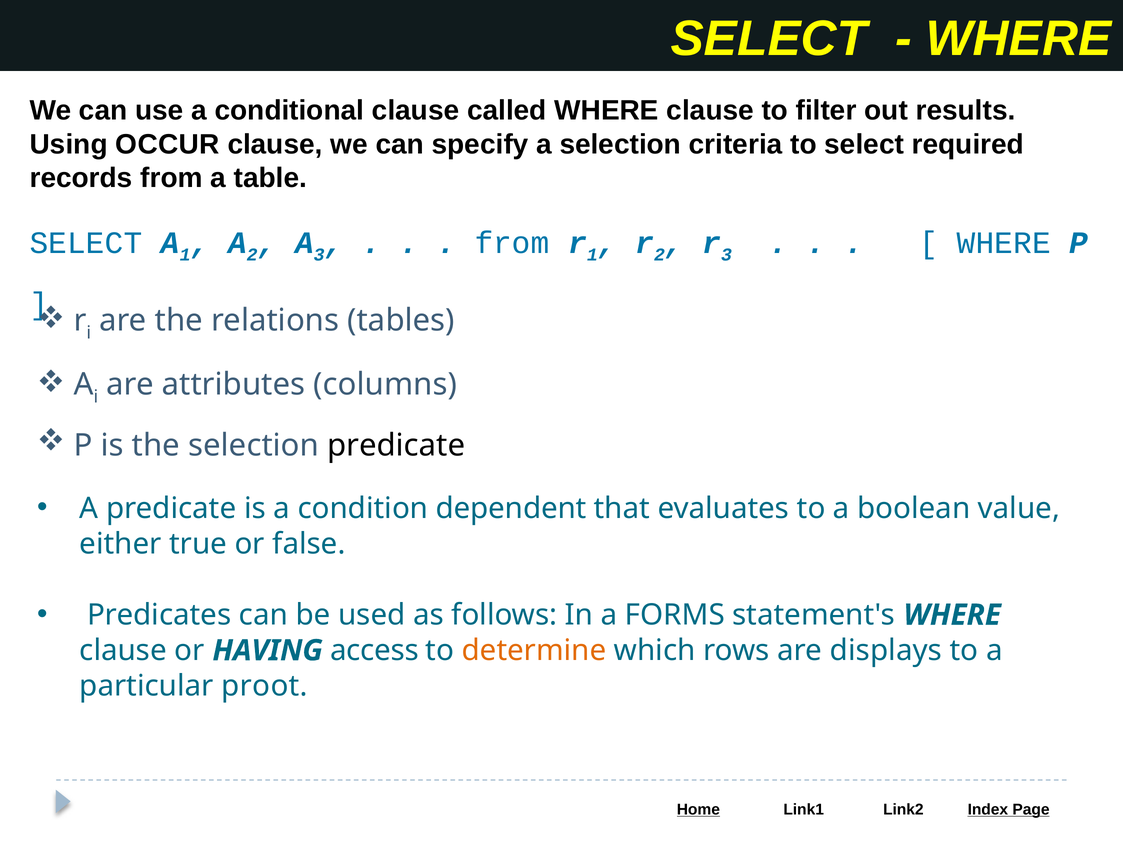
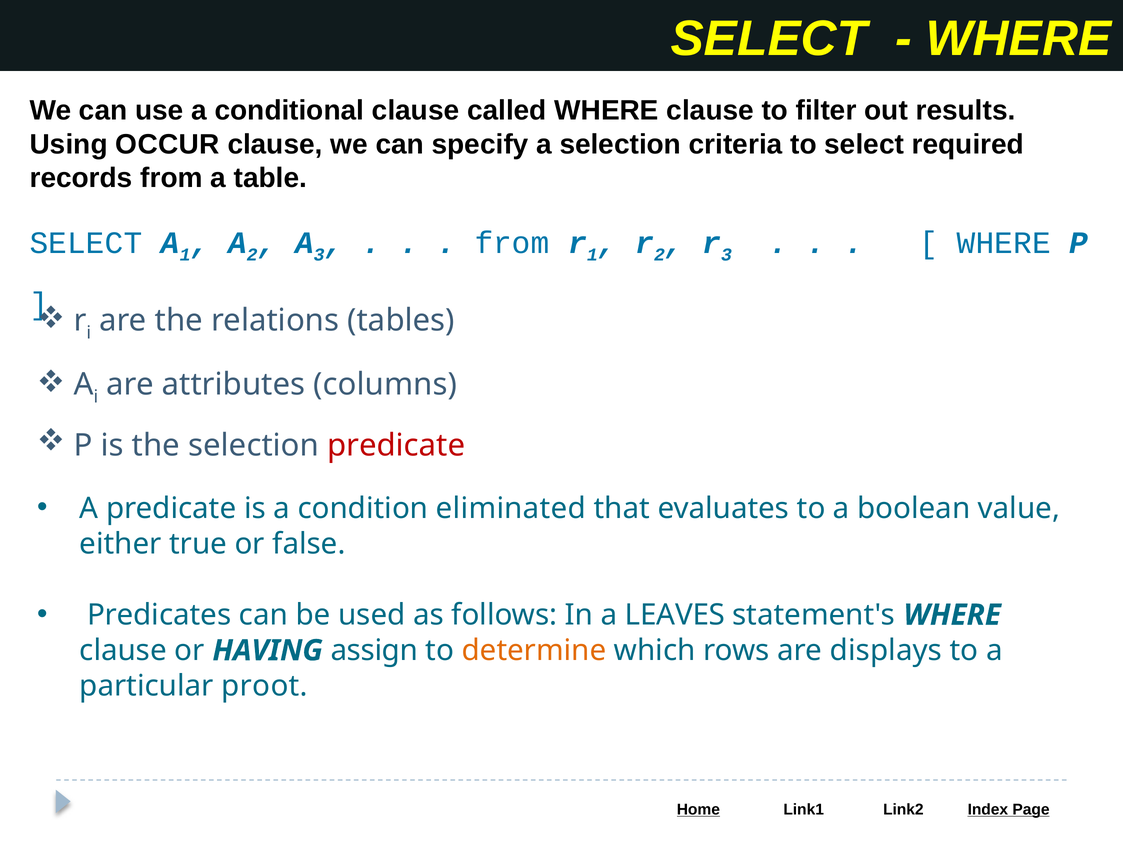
predicate colour: black -> red (396, 446)
dependent: dependent -> eliminated (511, 509)
FORMS: FORMS -> LEAVES (675, 615)
access: access -> assign (374, 651)
